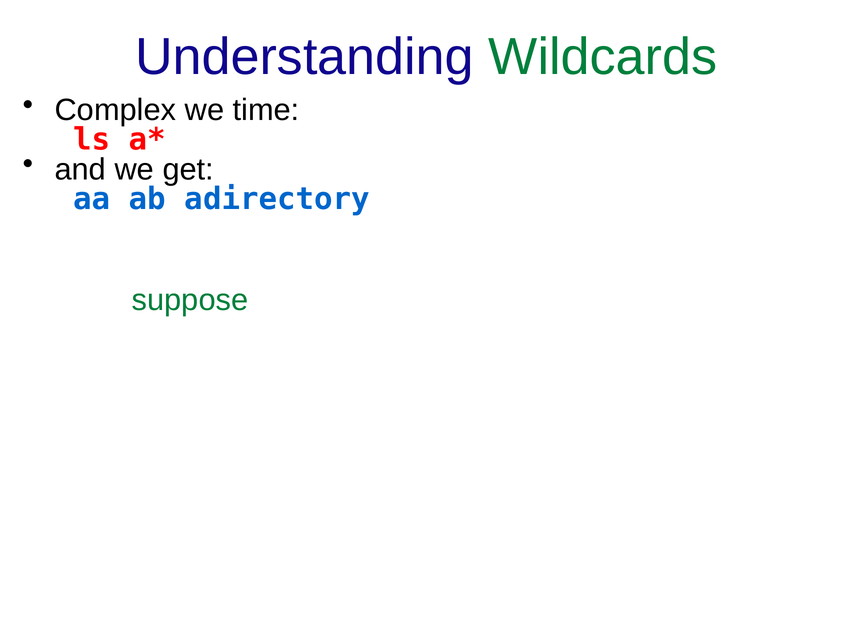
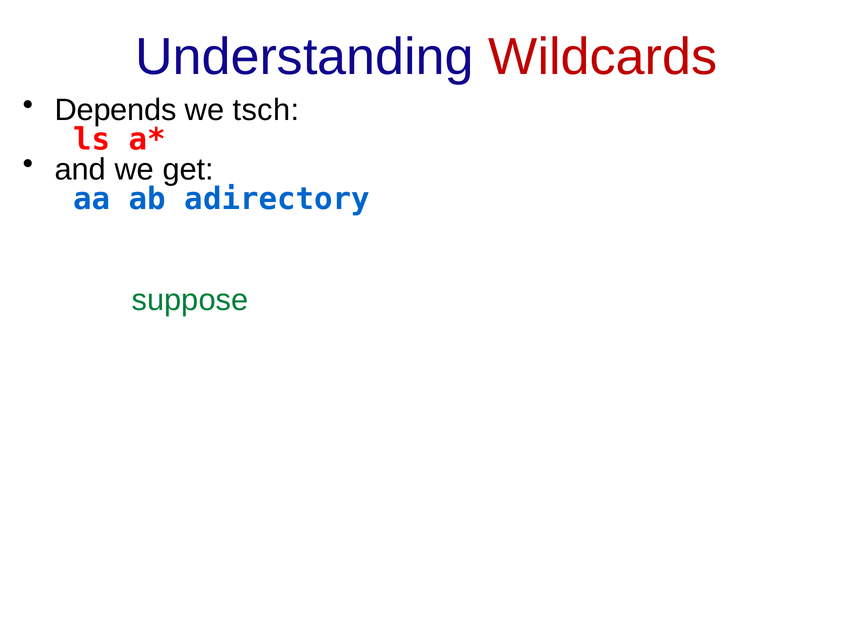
Wildcards colour: green -> red (603, 57)
Complex: Complex -> Depends (116, 110)
time: time -> tsch (266, 110)
